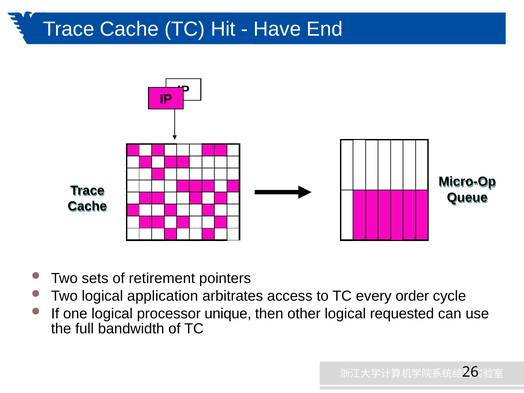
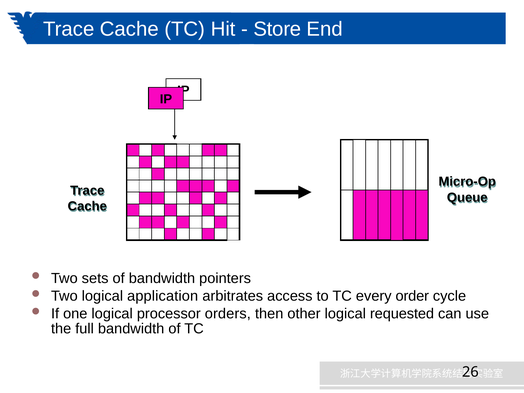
Have: Have -> Store (277, 29)
of retirement: retirement -> bandwidth (162, 278)
unique: unique -> orders (228, 314)
